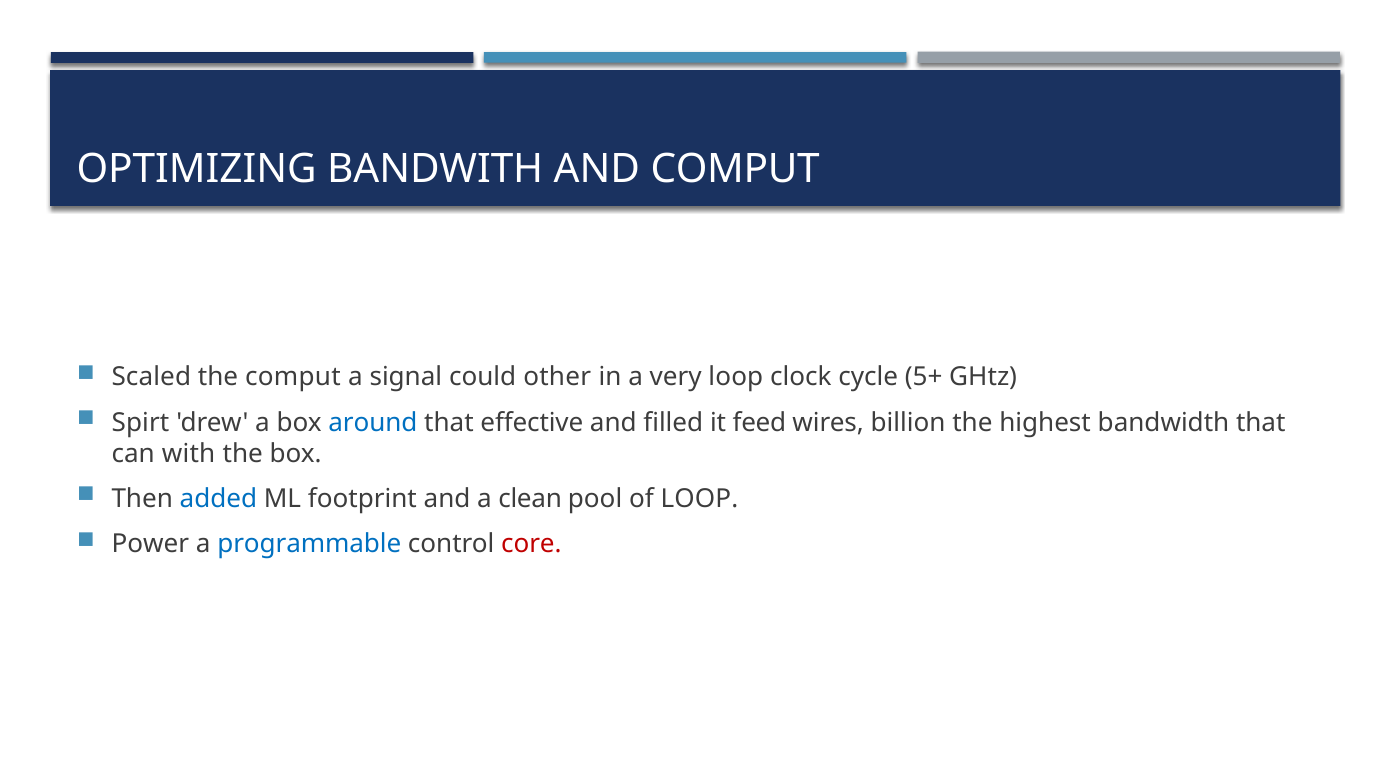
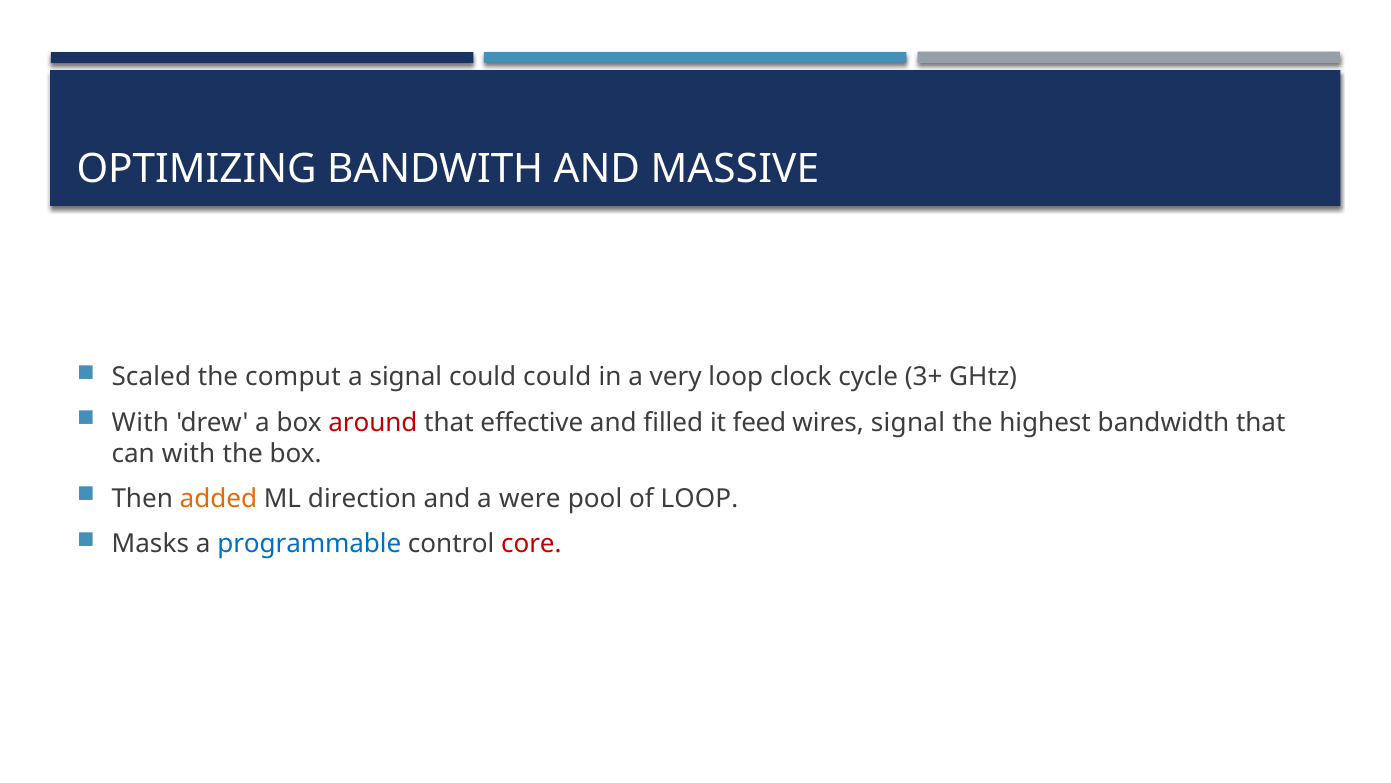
AND COMPUT: COMPUT -> MASSIVE (735, 169)
could other: other -> could (557, 377)
5+: 5+ -> 3+ (924, 377)
Spirt: Spirt -> With (140, 422)
around colour: blue -> red (373, 422)
wires billion: billion -> signal (908, 422)
added colour: blue -> orange (218, 499)
footprint: footprint -> direction (362, 499)
clean: clean -> were (530, 499)
Power: Power -> Masks (150, 544)
